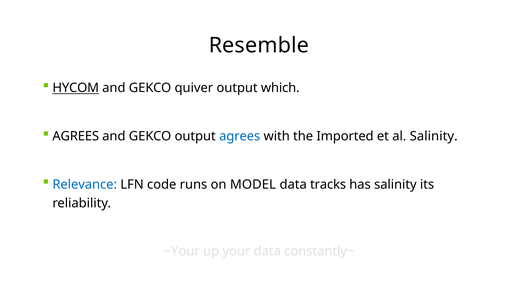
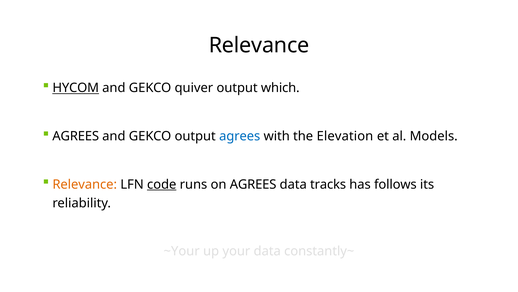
Resemble: Resemble -> Relevance (259, 45)
Imported: Imported -> Elevation (345, 136)
al Salinity: Salinity -> Models (434, 136)
Relevance colour: blue -> orange (85, 184)
code underline: none -> present (162, 184)
on MODEL: MODEL -> AGREES (253, 184)
has salinity: salinity -> follows (395, 184)
